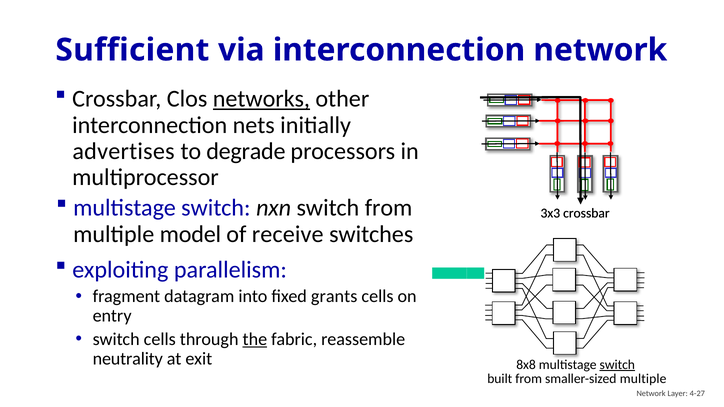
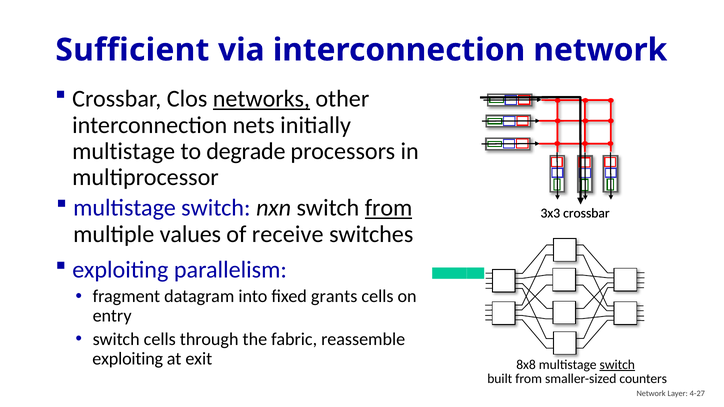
advertises: advertises -> multistage (124, 151)
from underline: none -> present (389, 208)
model: model -> values (190, 234)
the underline: present -> none (255, 339)
neutrality: neutrality -> exploiting (128, 359)
smaller-sized multiple: multiple -> counters (643, 379)
